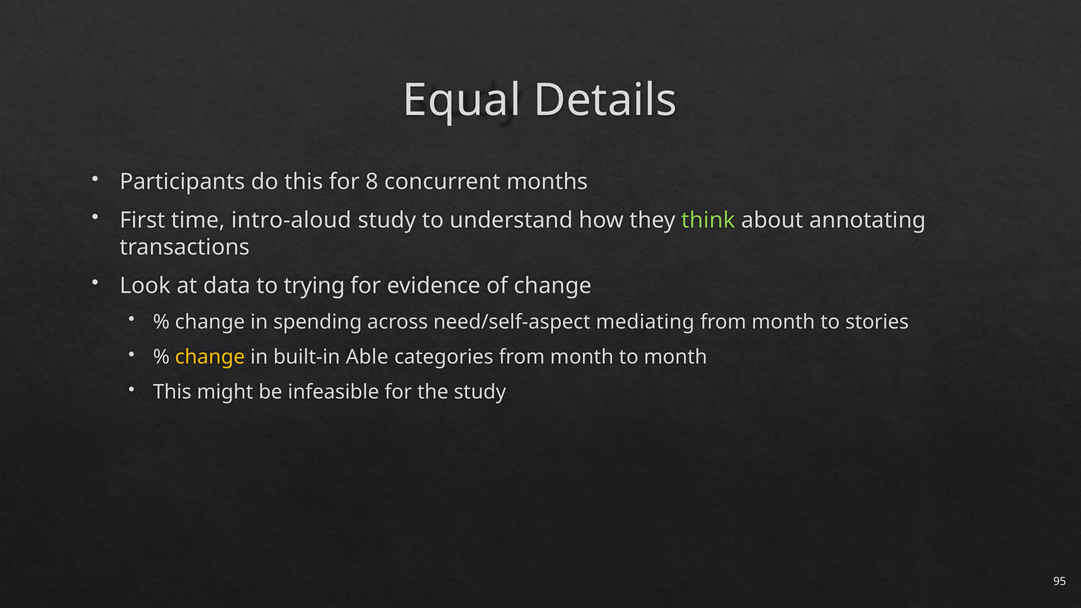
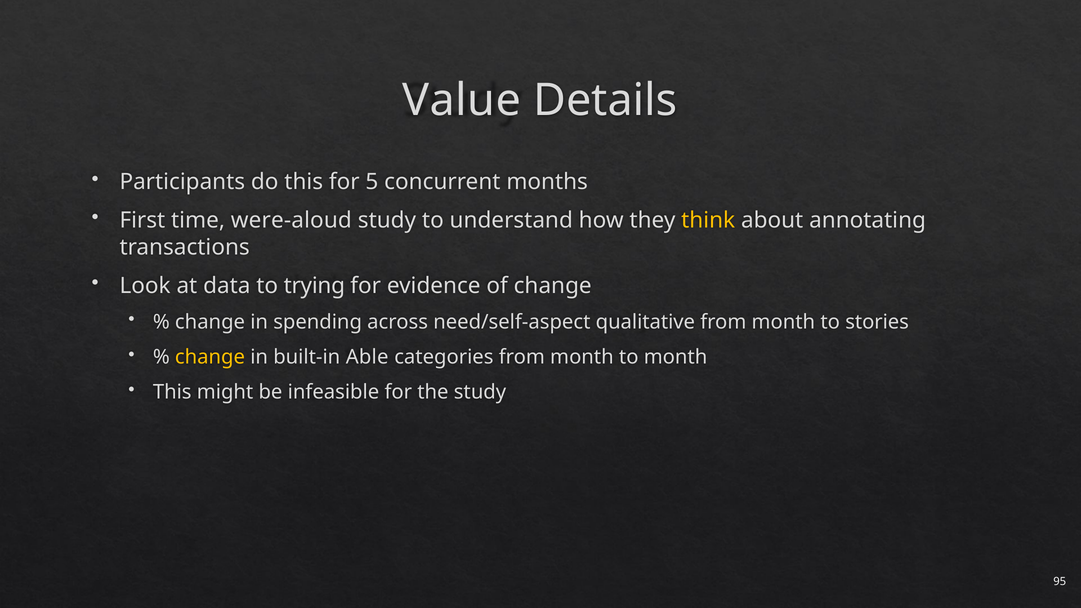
Equal: Equal -> Value (462, 100)
8: 8 -> 5 (372, 182)
intro-aloud: intro-aloud -> were-aloud (291, 220)
think colour: light green -> yellow (708, 220)
mediating: mediating -> qualitative (645, 322)
